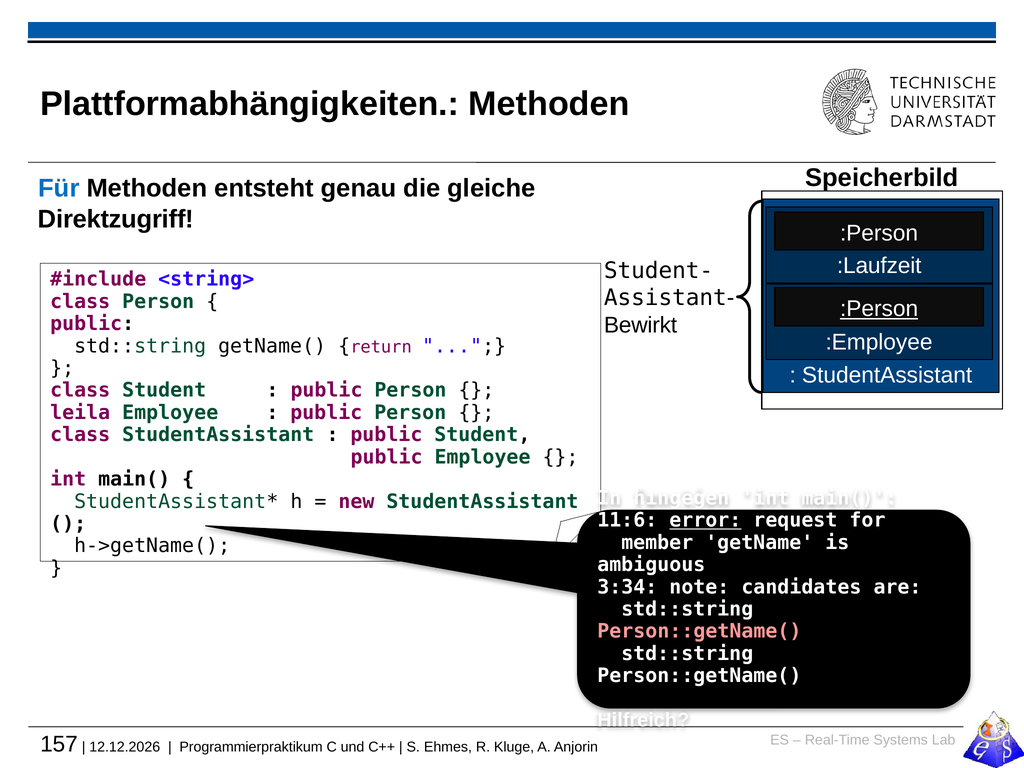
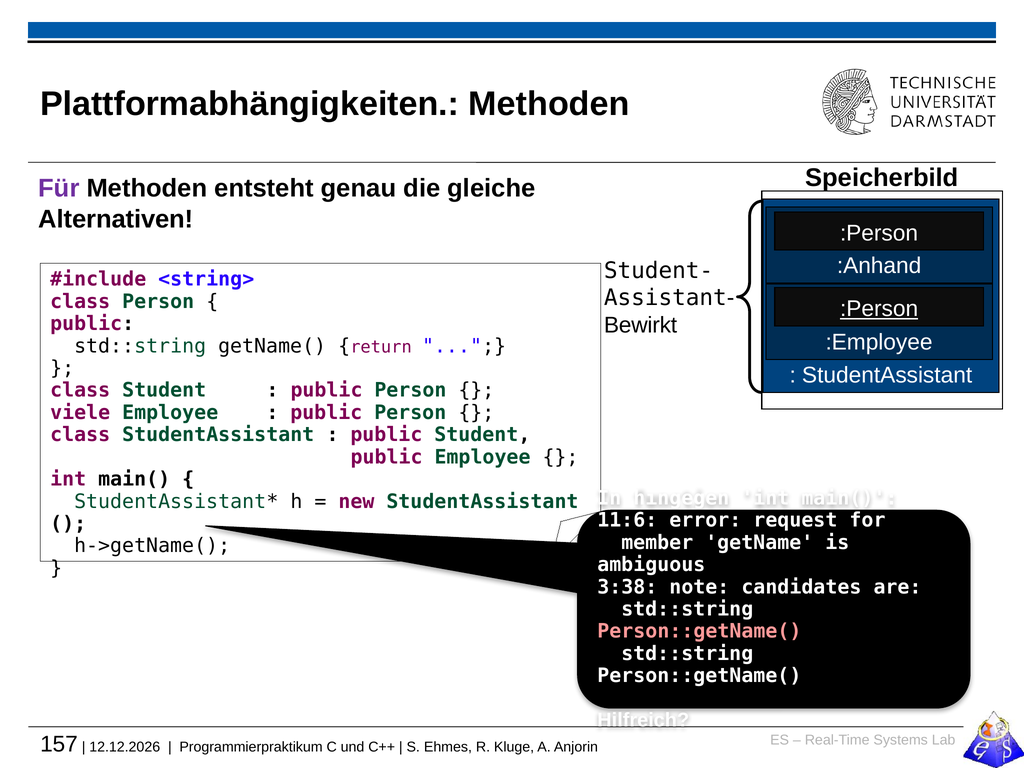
Für colour: blue -> purple (59, 188)
Direktzugriff: Direktzugriff -> Alternativen (116, 219)
:Laufzeit: :Laufzeit -> :Anhand (879, 266)
leila: leila -> viele (80, 413)
error underline: present -> none (705, 520)
3:34: 3:34 -> 3:38 (627, 587)
